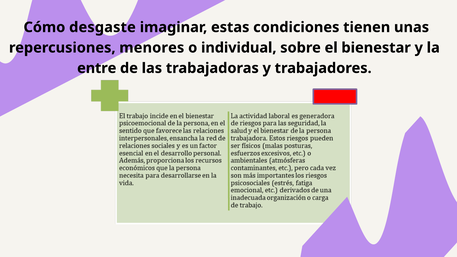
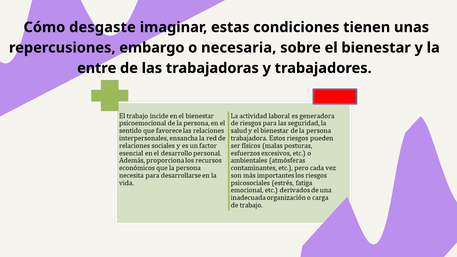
menores: menores -> embargo (152, 48)
individual: individual -> necesaria (239, 48)
